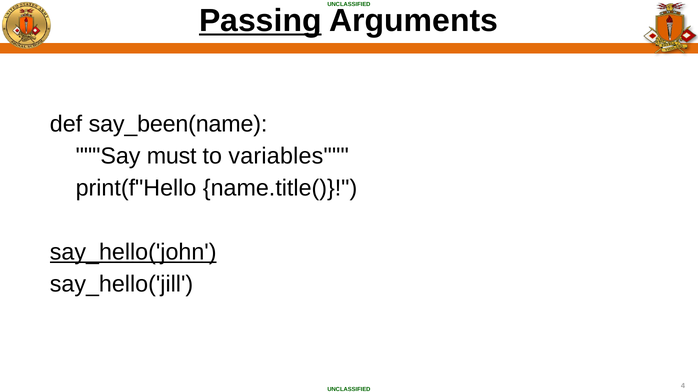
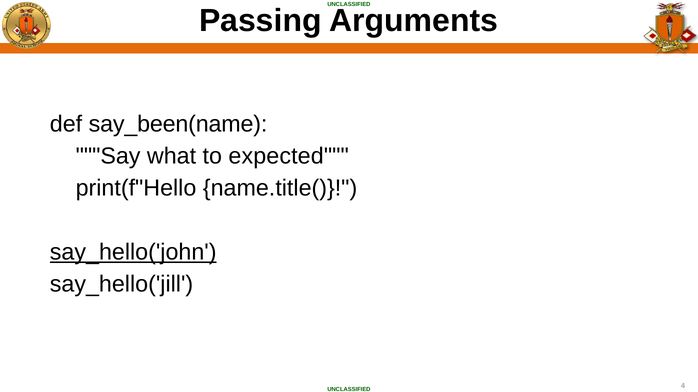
Passing underline: present -> none (260, 21)
must: must -> what (172, 156)
variables: variables -> expected (289, 156)
